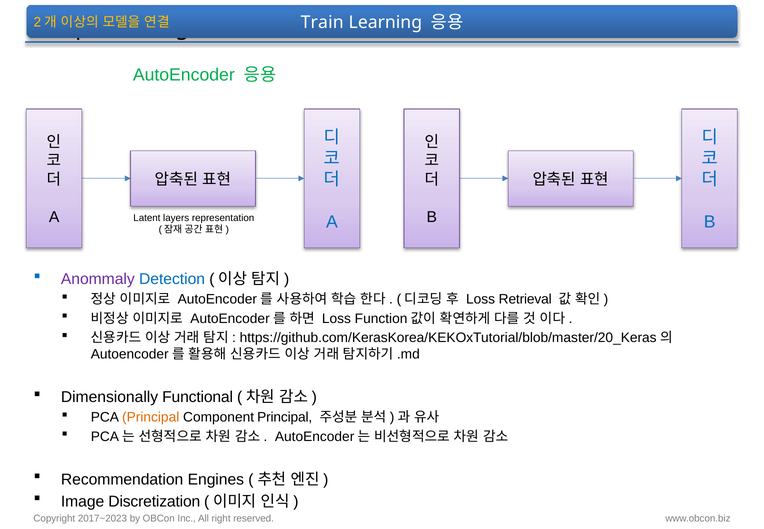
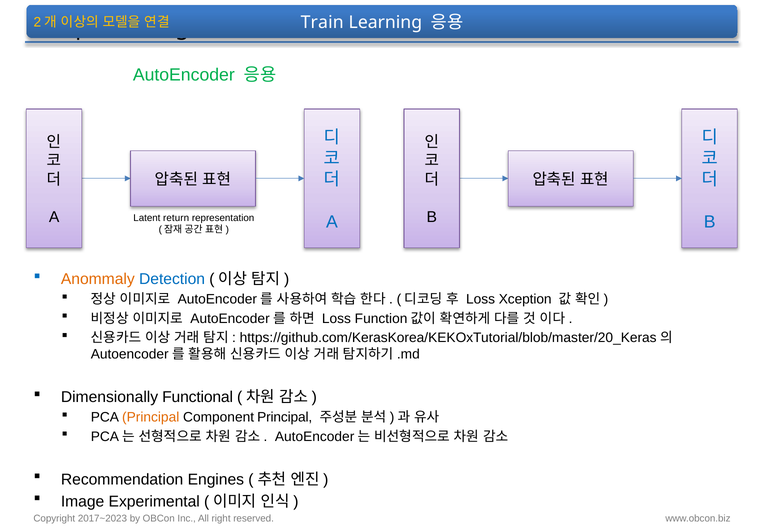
layers: layers -> return (176, 218)
Anommaly colour: purple -> orange (98, 279)
Retrieval: Retrieval -> Xception (525, 299)
Discretization: Discretization -> Experimental (154, 501)
